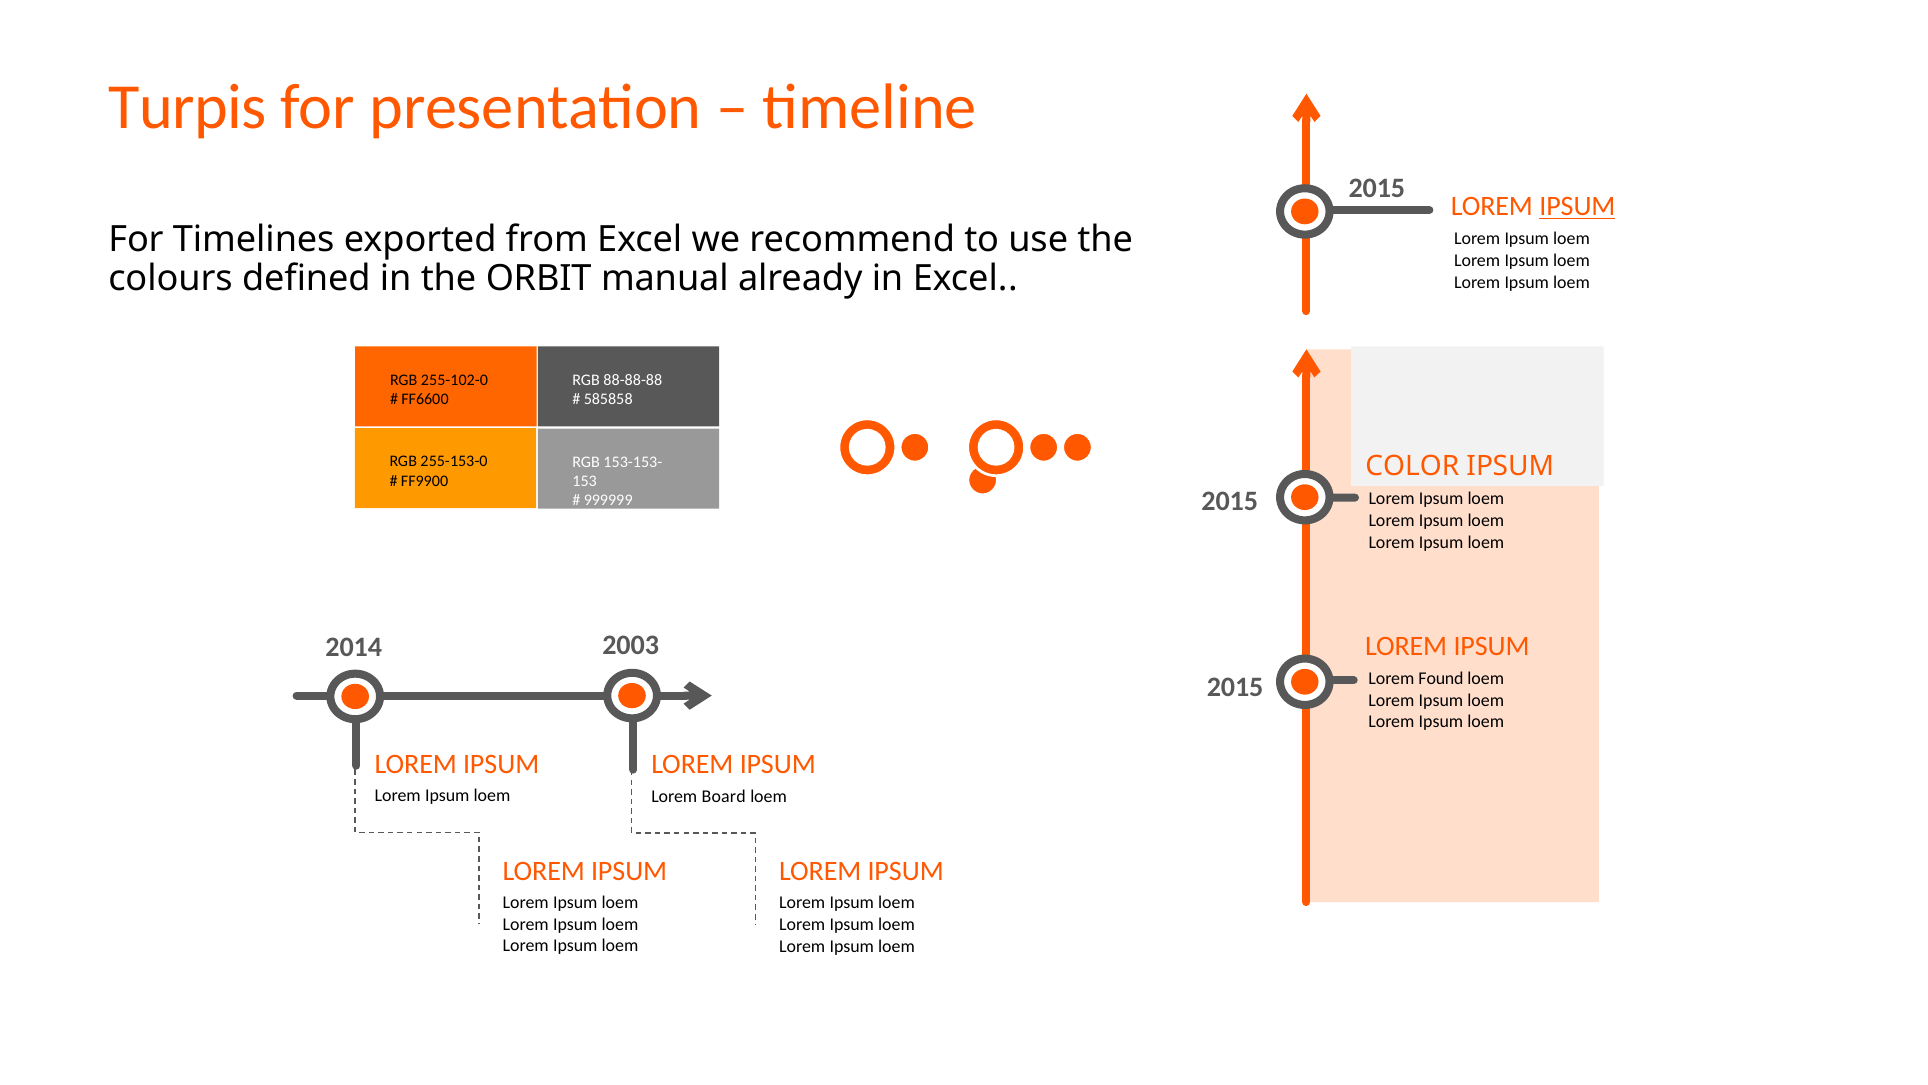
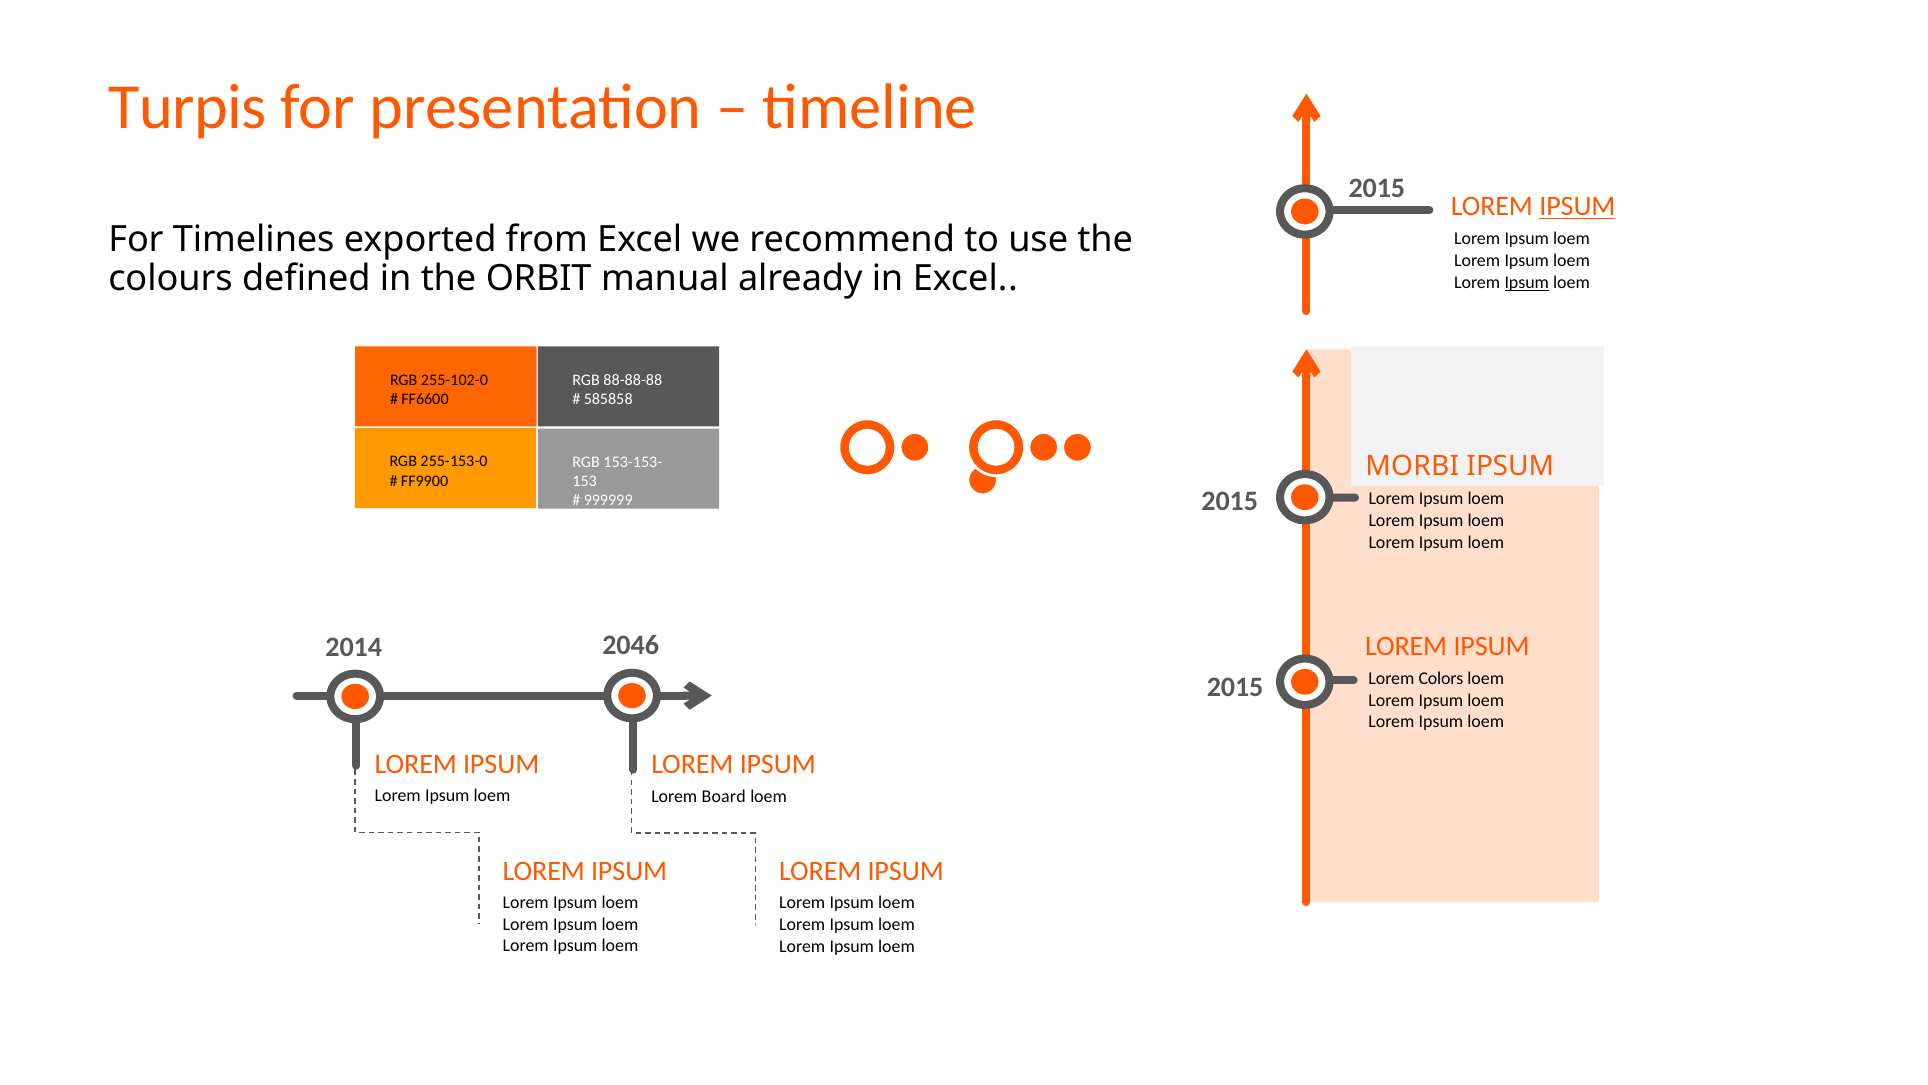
Ipsum underline: none -> present (1527, 282)
COLOR: COLOR -> MORBI (1412, 466)
2003: 2003 -> 2046 (631, 645)
Found: Found -> Colors (1441, 678)
